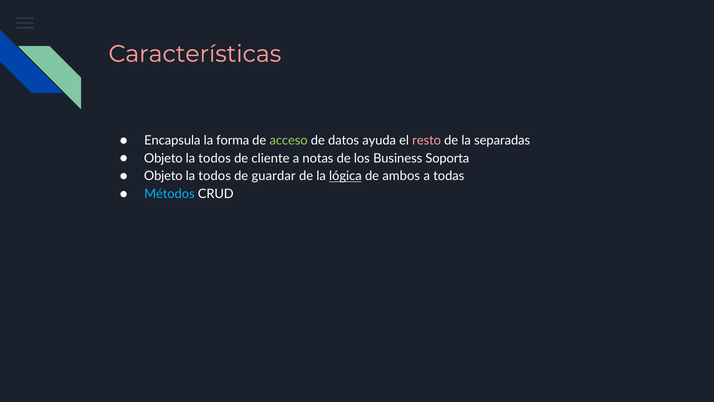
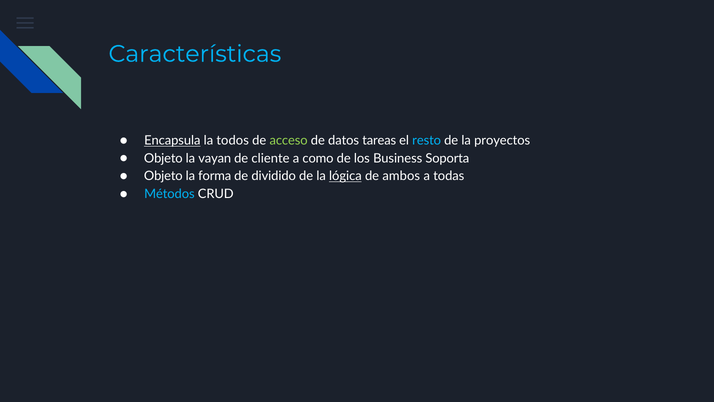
Características colour: pink -> light blue (195, 54)
Encapsula underline: none -> present (172, 140)
forma: forma -> todos (233, 140)
ayuda: ayuda -> tareas (379, 140)
resto colour: pink -> light blue (427, 140)
separadas: separadas -> proyectos (502, 140)
todos: todos -> vayan (215, 158)
notas: notas -> como (318, 158)
todos: todos -> forma (215, 176)
guardar: guardar -> dividido (274, 176)
